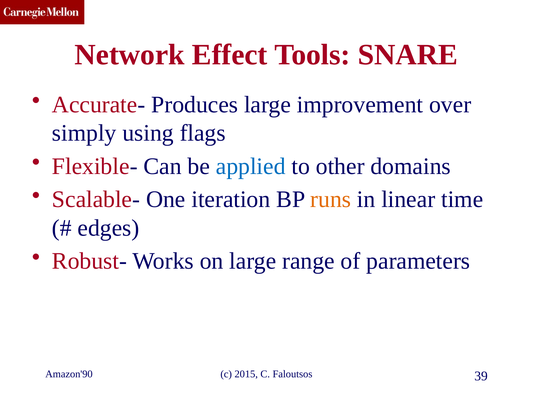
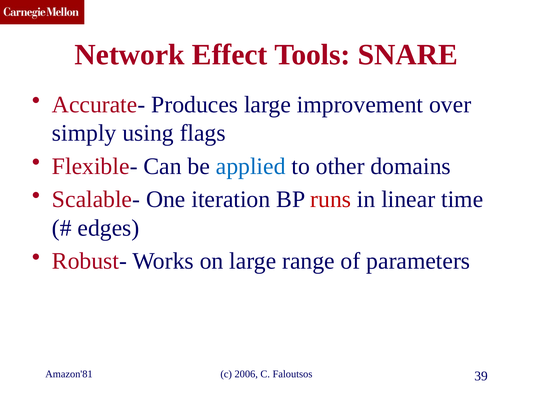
runs colour: orange -> red (331, 199)
Amazon'90: Amazon'90 -> Amazon'81 (69, 374)
2015: 2015 -> 2006 (246, 374)
